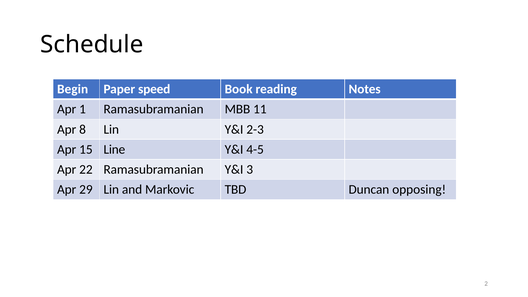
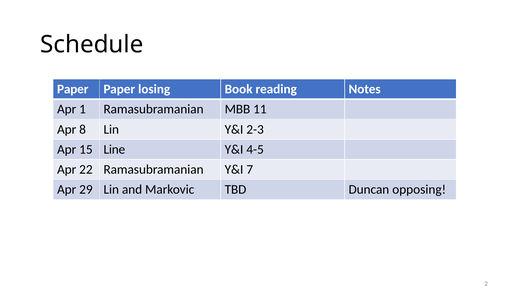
Begin: Begin -> Paper (73, 89)
speed: speed -> losing (154, 89)
3: 3 -> 7 (250, 170)
